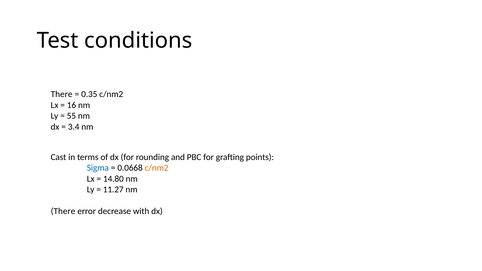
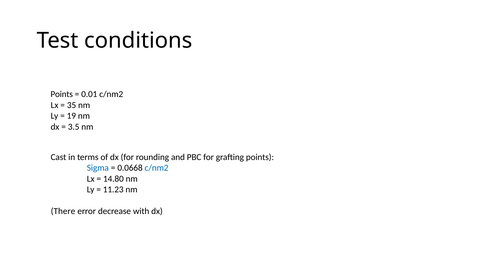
There: There -> Points (62, 94)
0.35: 0.35 -> 0.01 (89, 94)
16: 16 -> 35 (72, 105)
55: 55 -> 19 (71, 116)
3.4: 3.4 -> 3.5 (74, 127)
c/nm2 colour: orange -> blue (157, 168)
11.27: 11.27 -> 11.23 (113, 190)
